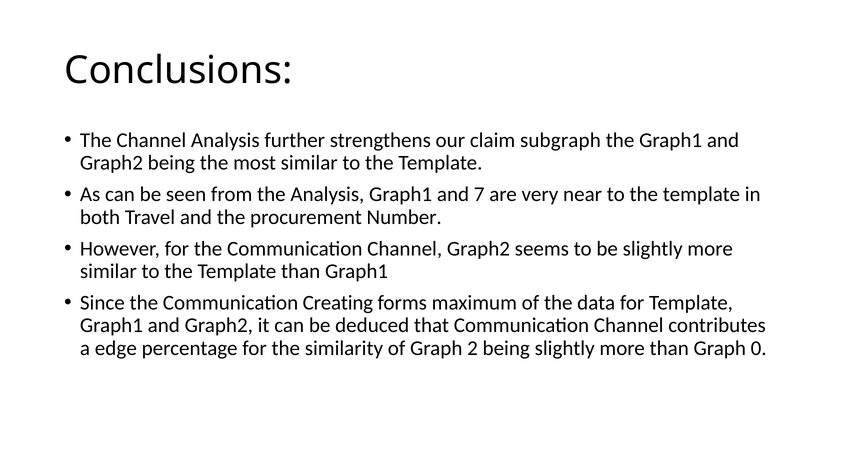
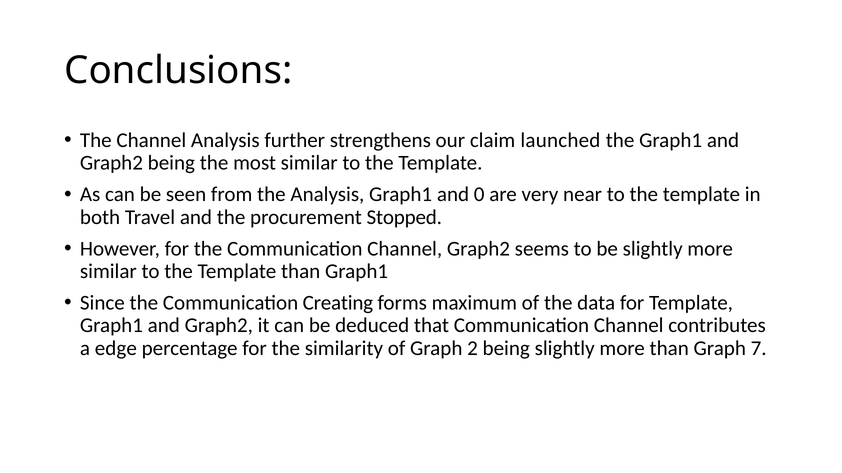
subgraph: subgraph -> launched (560, 140)
7: 7 -> 0 (479, 195)
Number: Number -> Stopped (404, 217)
0: 0 -> 7 (759, 349)
